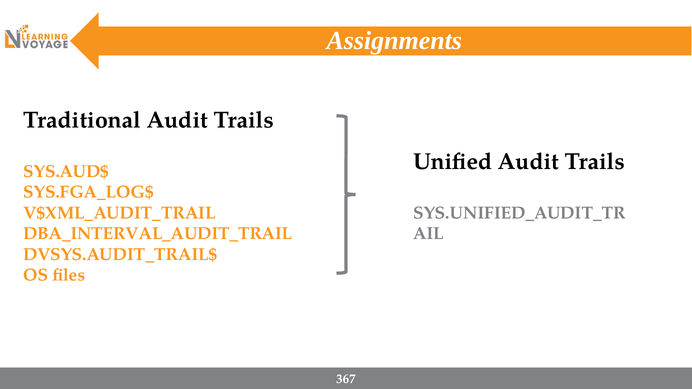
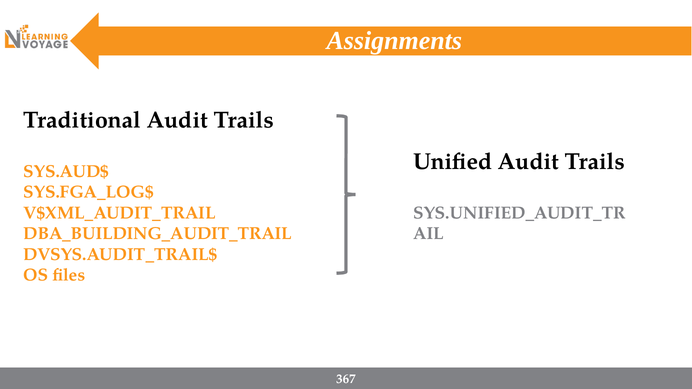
DBA_INTERVAL_AUDIT_TRAIL: DBA_INTERVAL_AUDIT_TRAIL -> DBA_BUILDING_AUDIT_TRAIL (158, 234)
